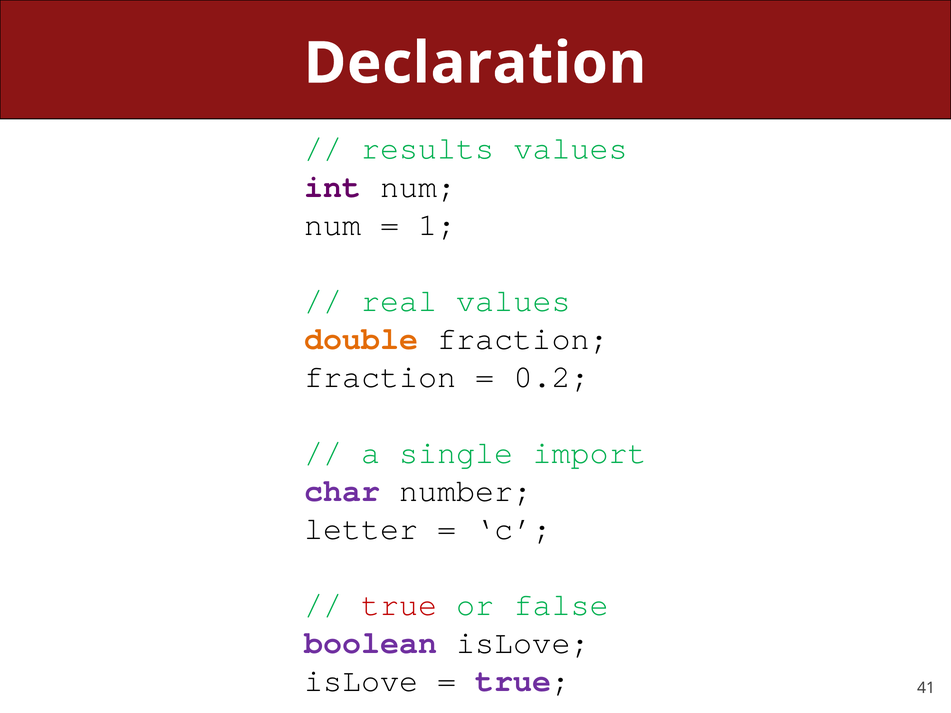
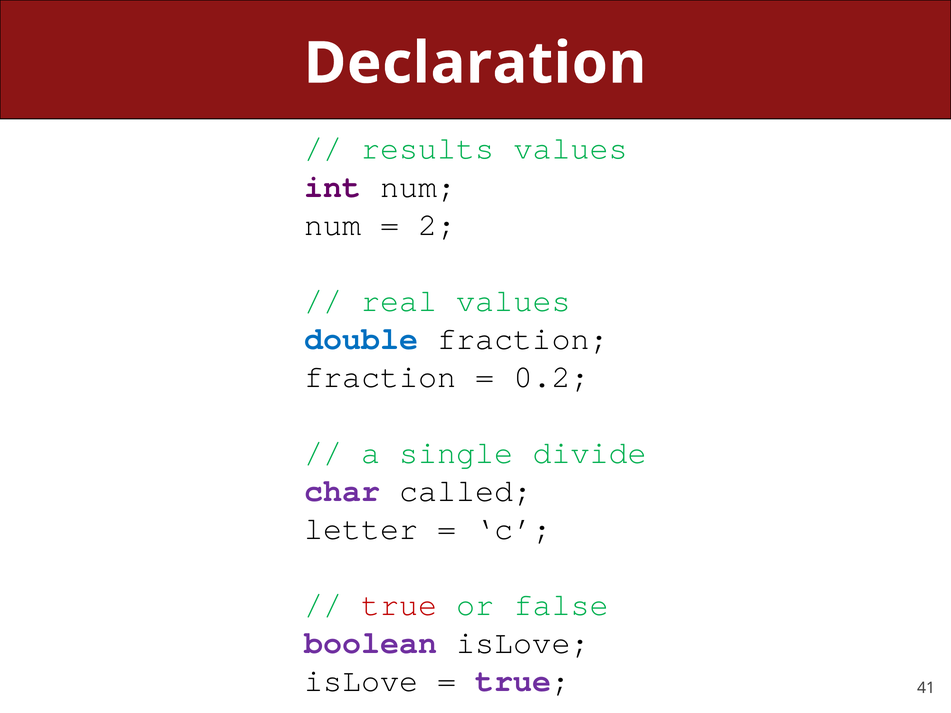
1: 1 -> 2 (437, 225)
double colour: orange -> blue (361, 339)
import: import -> divide (590, 453)
number: number -> called (466, 491)
